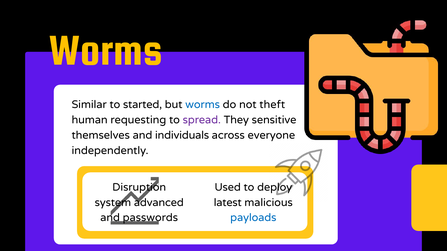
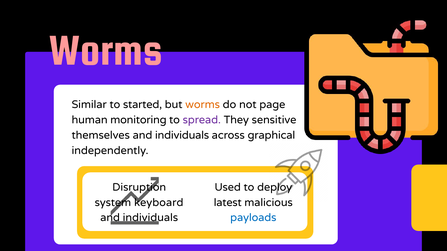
Worms colour: yellow -> pink (106, 50)
worms colour: blue -> orange (203, 105)
theft: theft -> page (272, 105)
requesting: requesting -> monitoring (138, 120)
everyone: everyone -> graphical (271, 135)
advanced: advanced -> keyboard (159, 203)
passwords: passwords -> individuals (150, 218)
